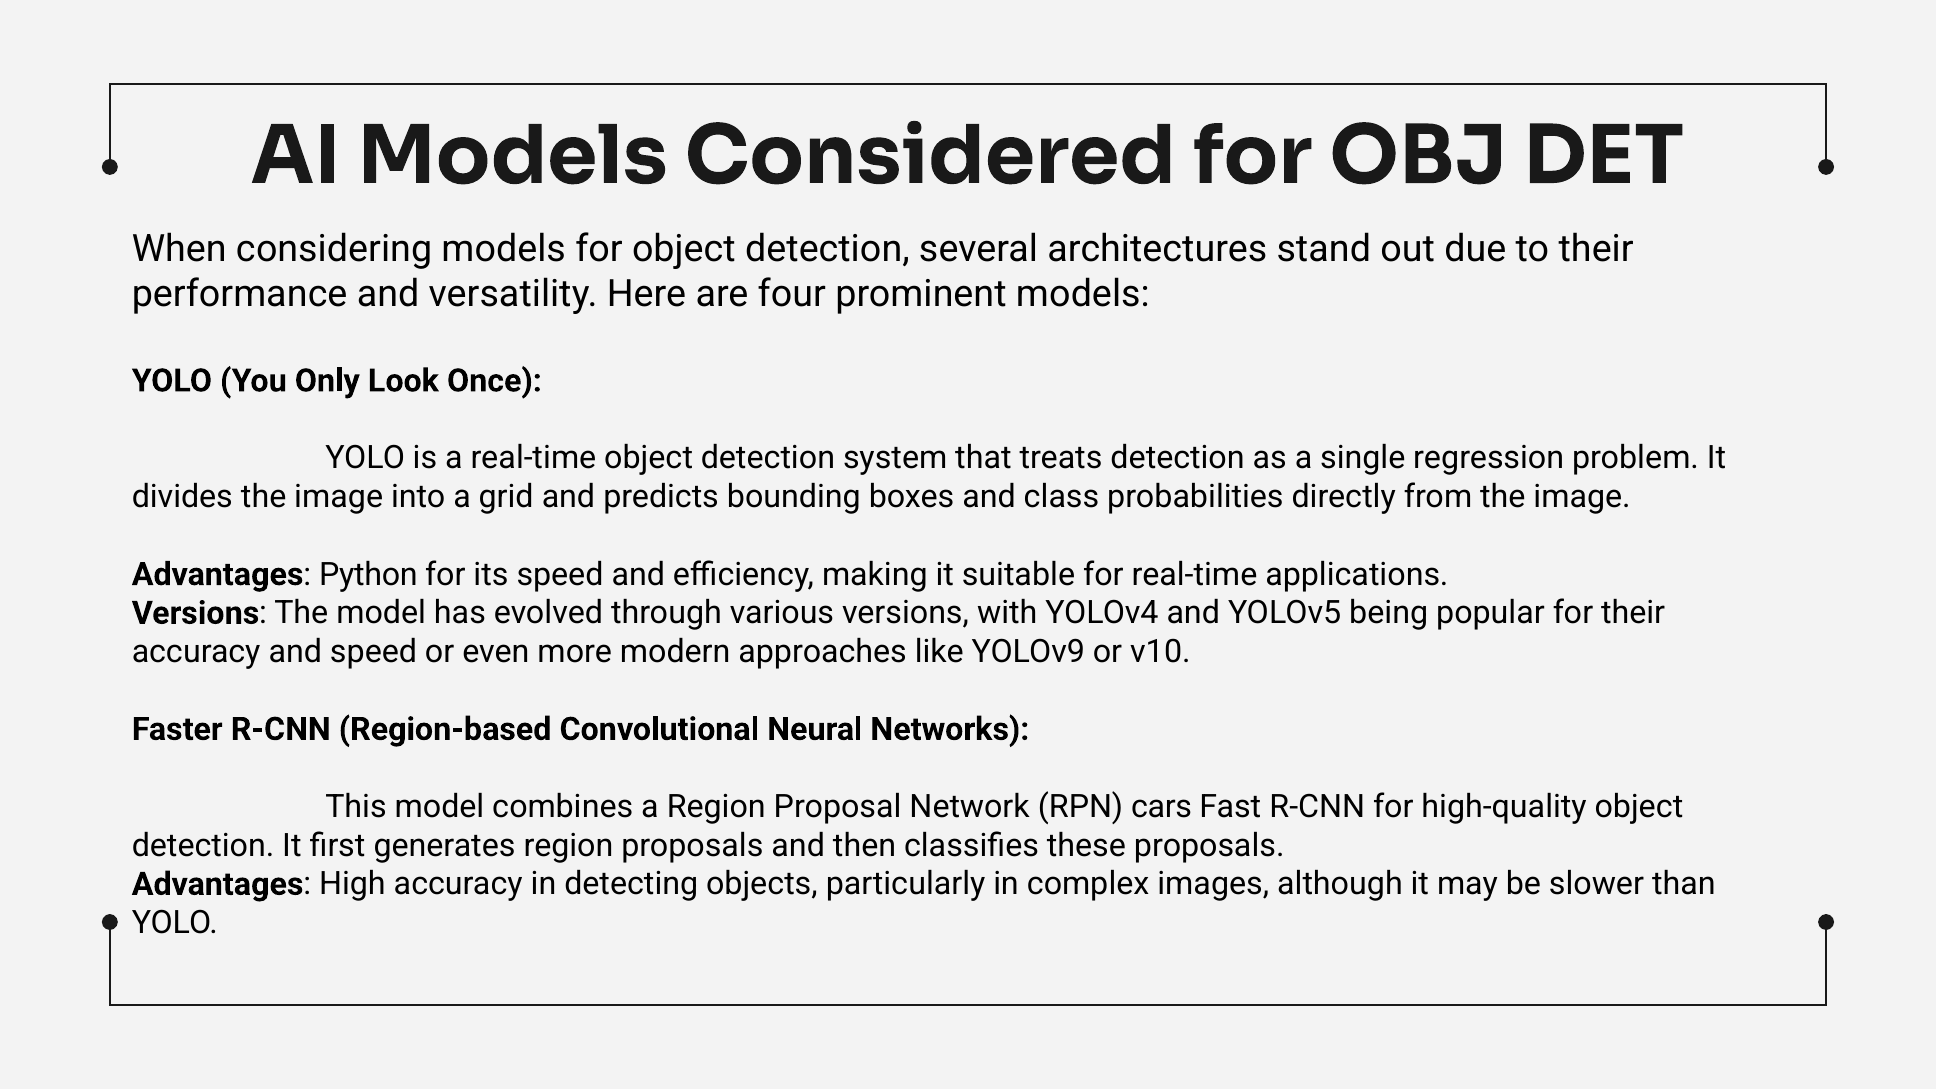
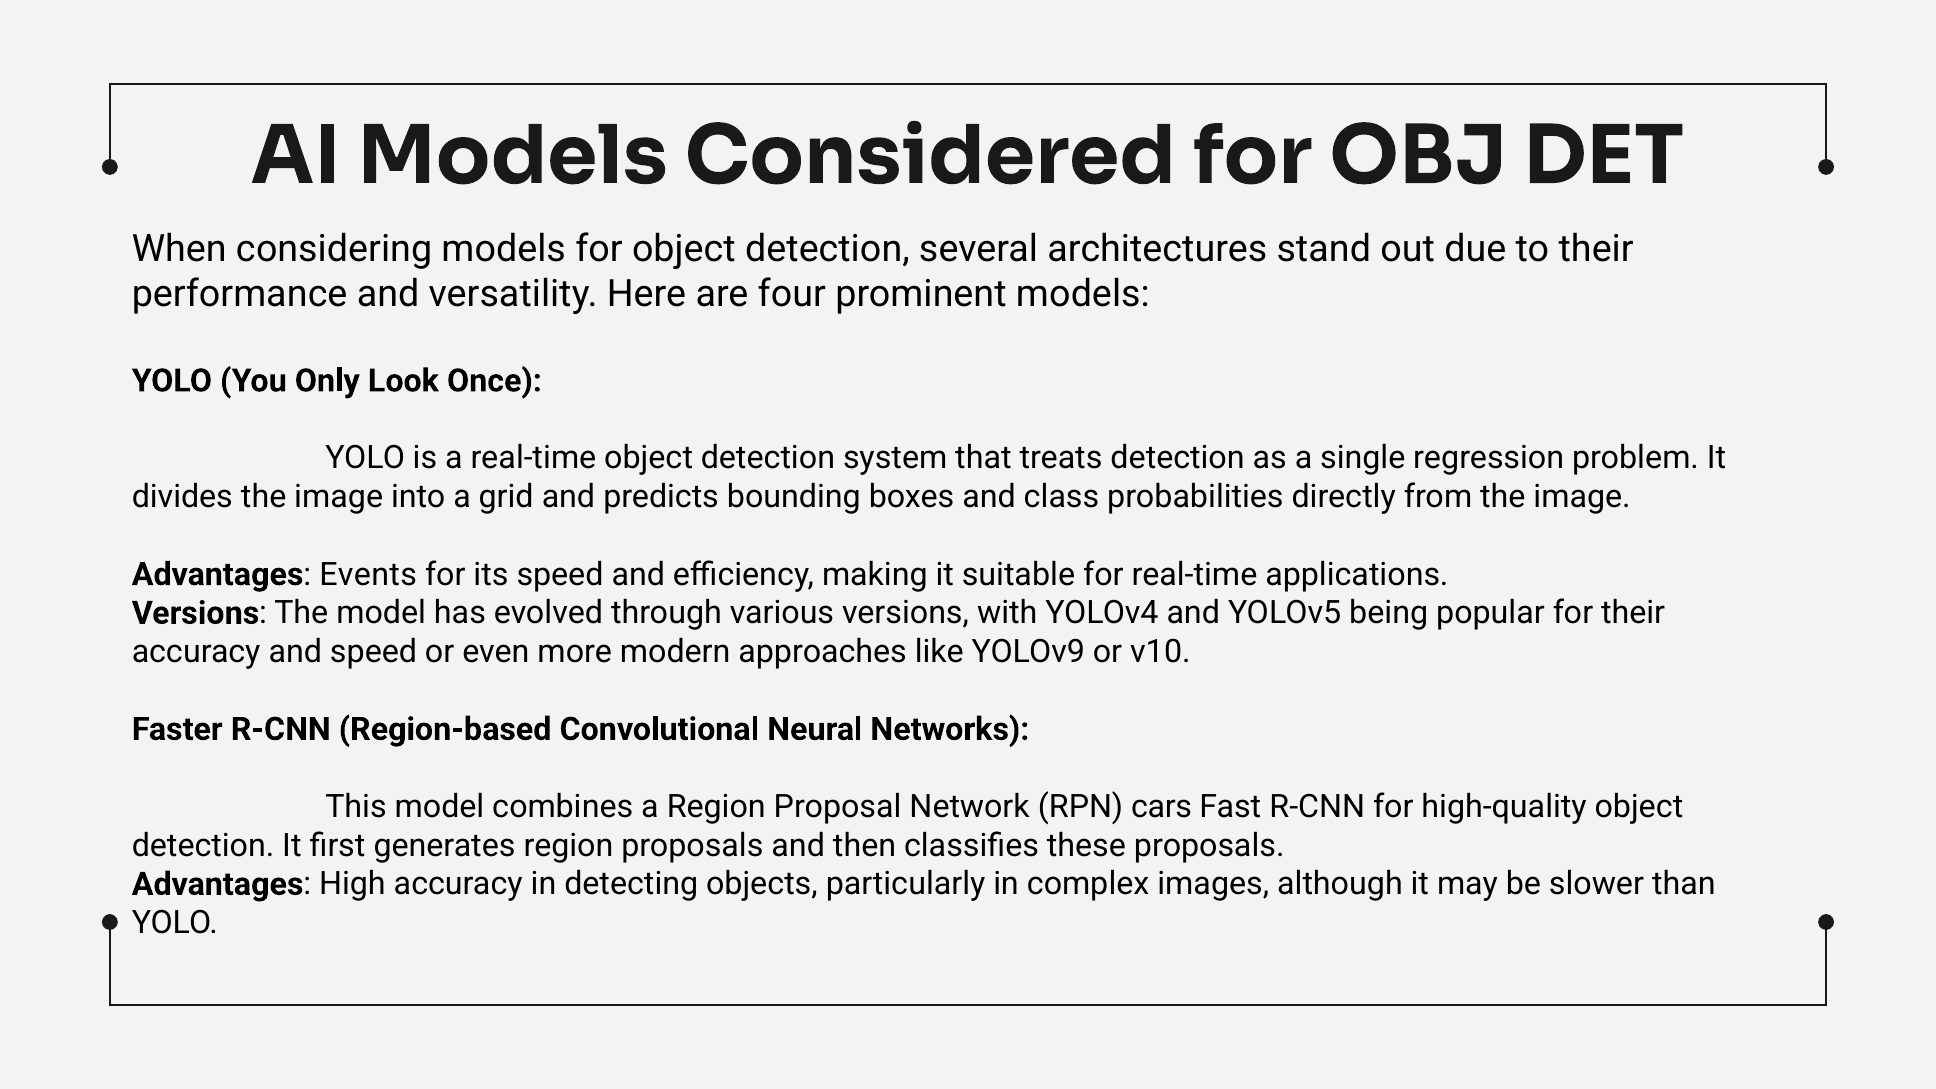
Python: Python -> Events (368, 574)
